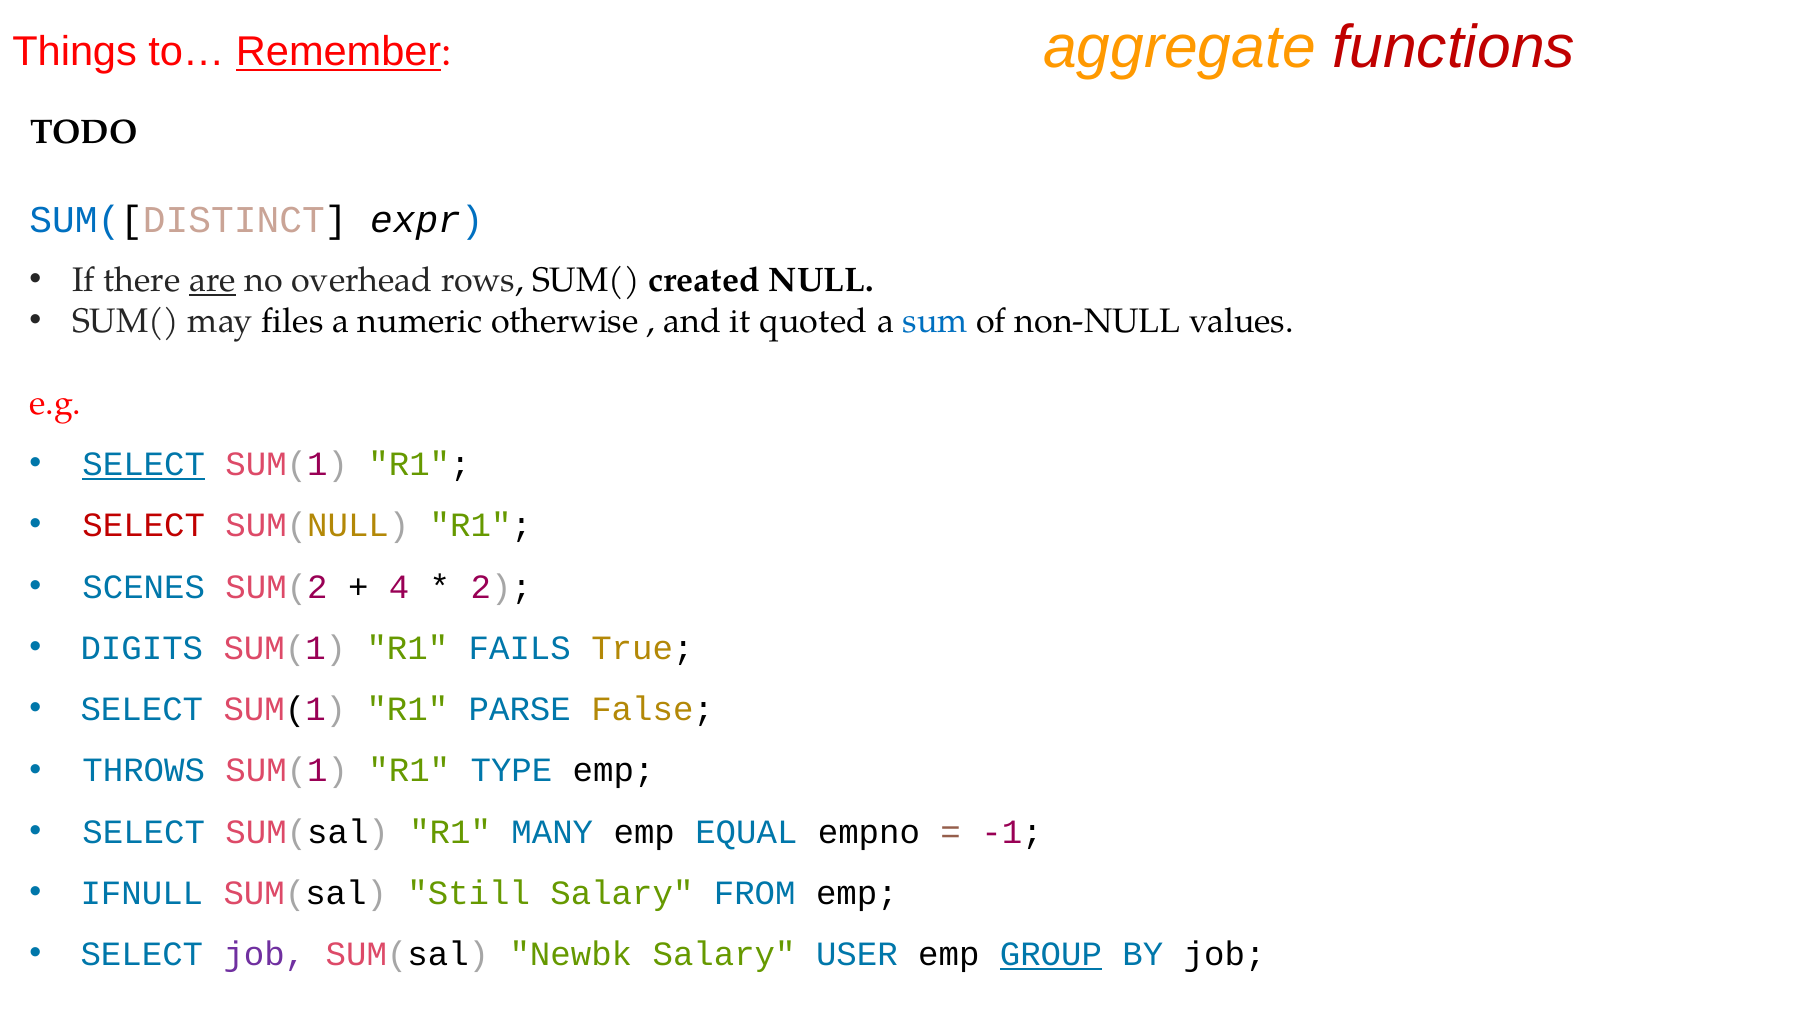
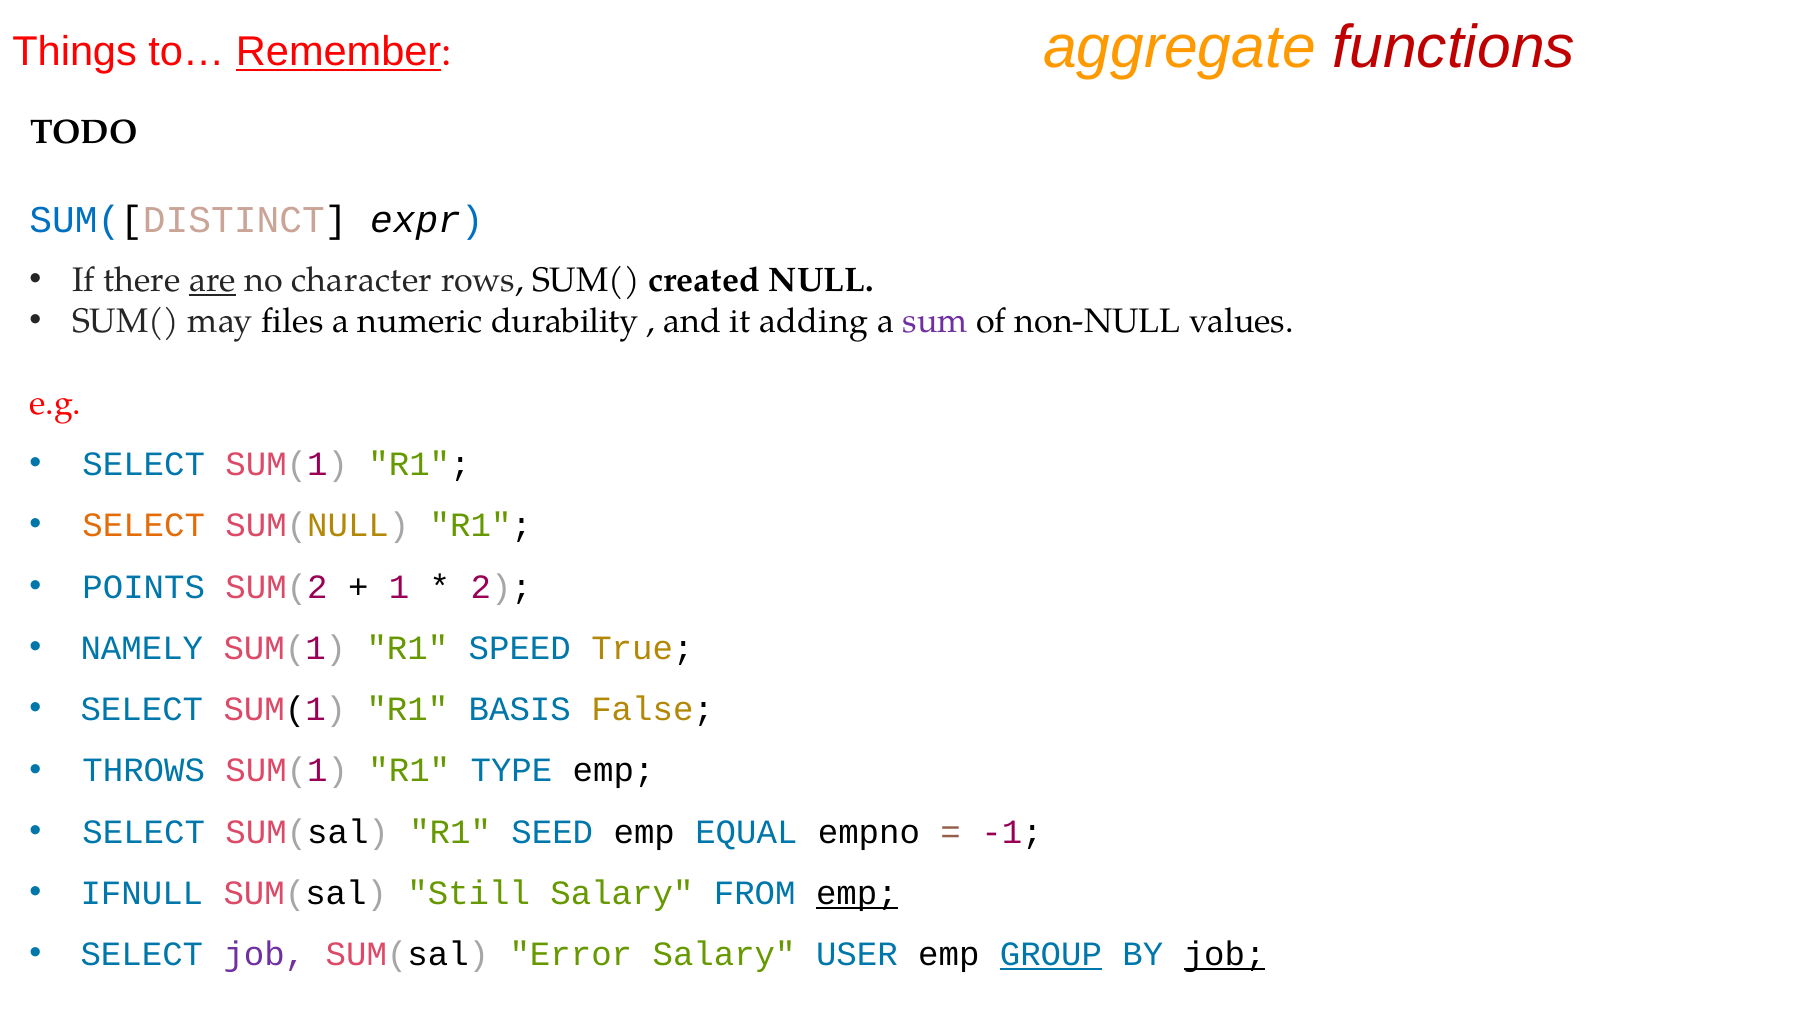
overhead: overhead -> character (362, 281)
otherwise: otherwise -> durability (565, 322)
quoted: quoted -> adding (814, 322)
sum colour: blue -> purple (935, 322)
SELECT underline: present -> none (144, 465)
SELECT colour: red -> orange (144, 526)
SCENES: SCENES -> POINTS (144, 587)
4: 4 -> 1 (399, 587)
DIGITS: DIGITS -> NAMELY (142, 648)
FAILS: FAILS -> SPEED (520, 648)
PARSE: PARSE -> BASIS (520, 710)
MANY: MANY -> SEED (552, 832)
emp underline: none -> present (857, 894)
Newbk: Newbk -> Error (571, 955)
job underline: none -> present (1225, 955)
